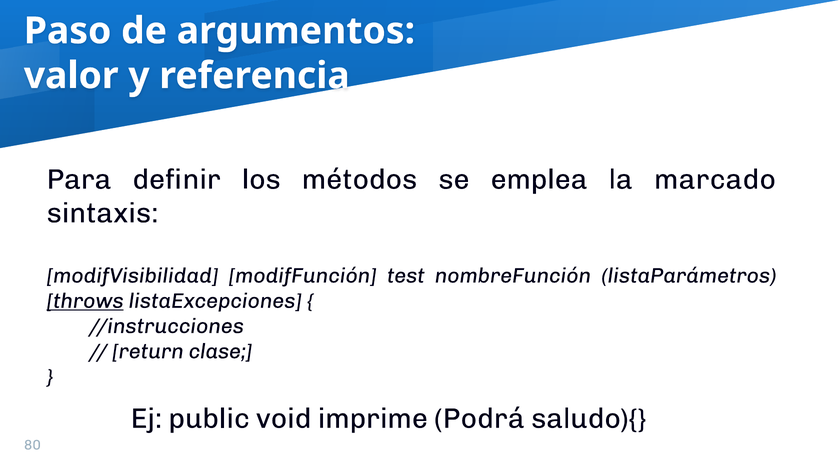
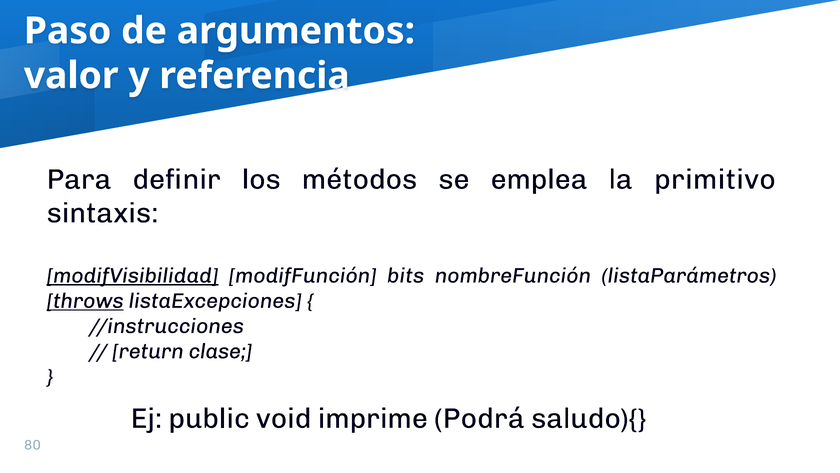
marcado: marcado -> primitivo (715, 179)
modifVisibilidad underline: none -> present (133, 275)
test: test -> bits (406, 275)
